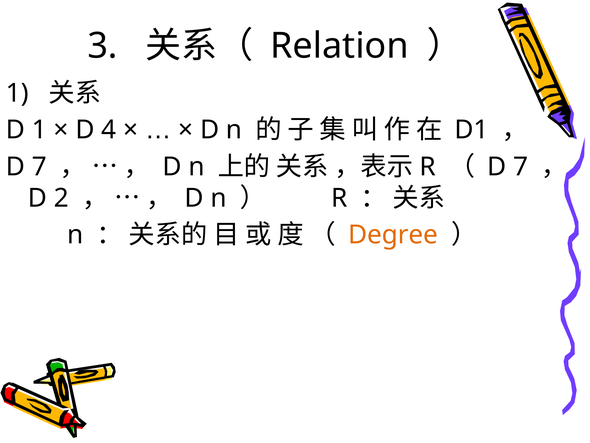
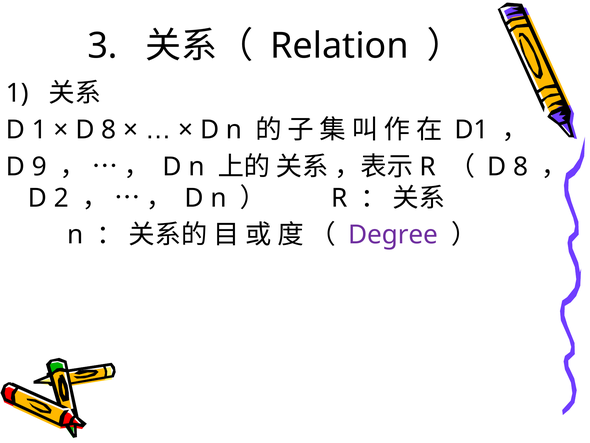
4: 4 -> 8 (109, 130)
7: 7 -> 9 (39, 167)
7: 7 -> 8 (521, 167)
Degree colour: orange -> purple (393, 235)
